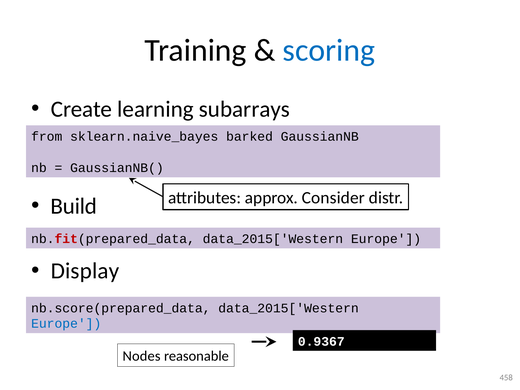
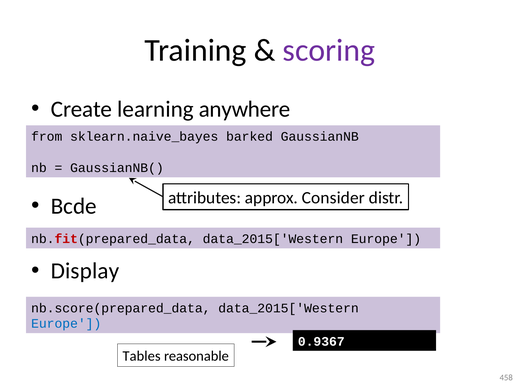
scoring colour: blue -> purple (329, 50)
subarrays: subarrays -> anywhere (245, 109)
Build: Build -> Bcde (74, 206)
Nodes: Nodes -> Tables (142, 356)
